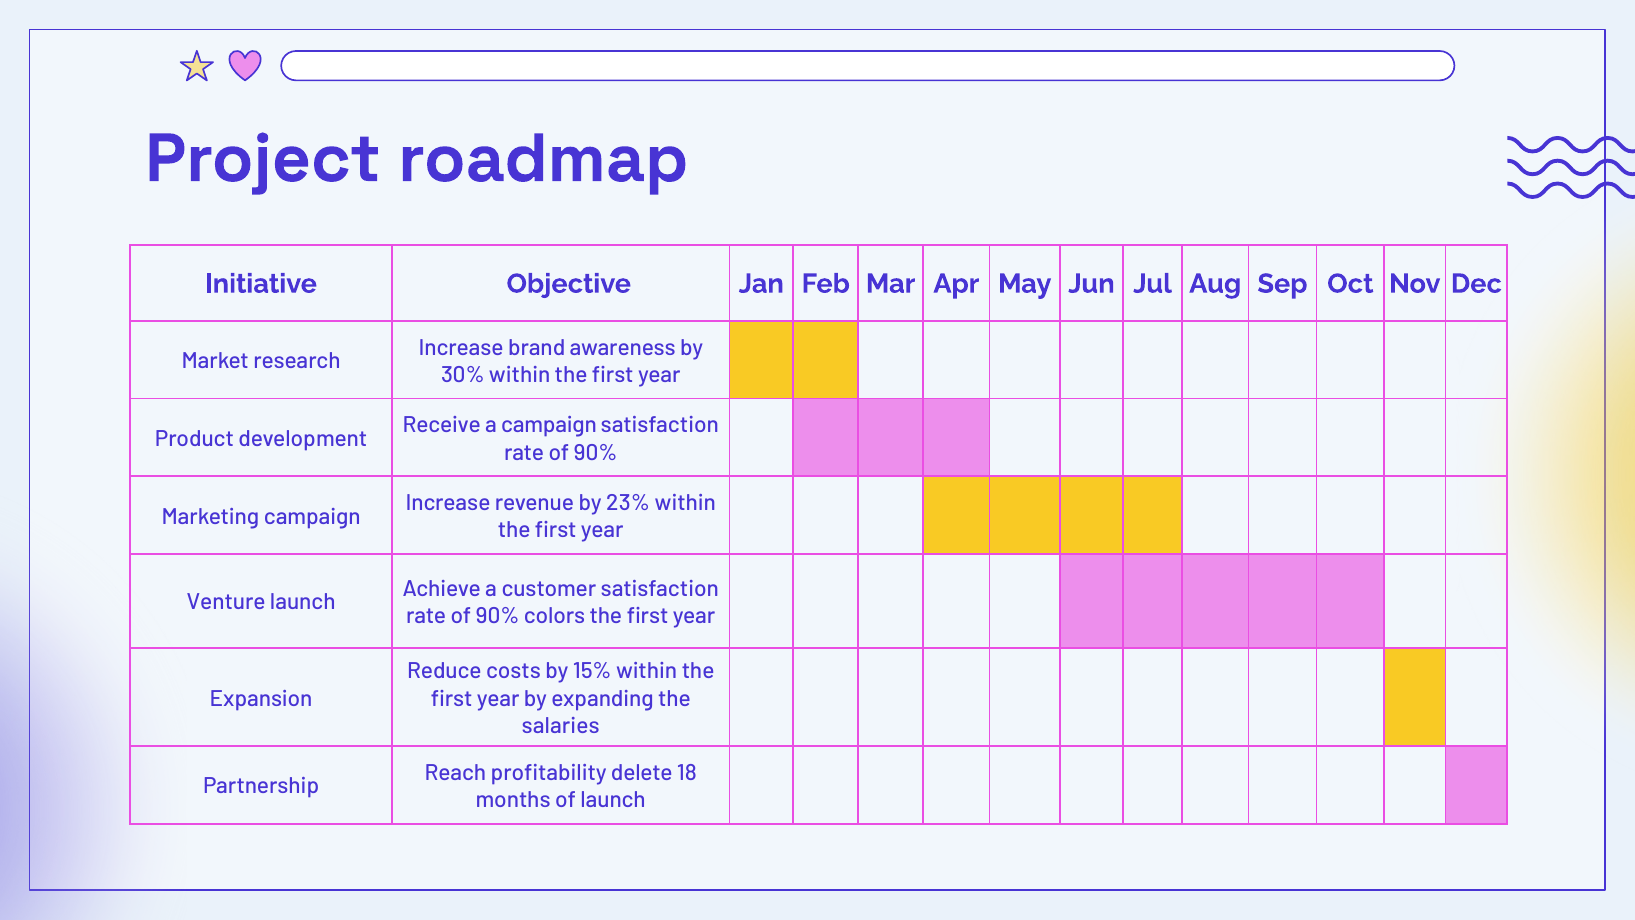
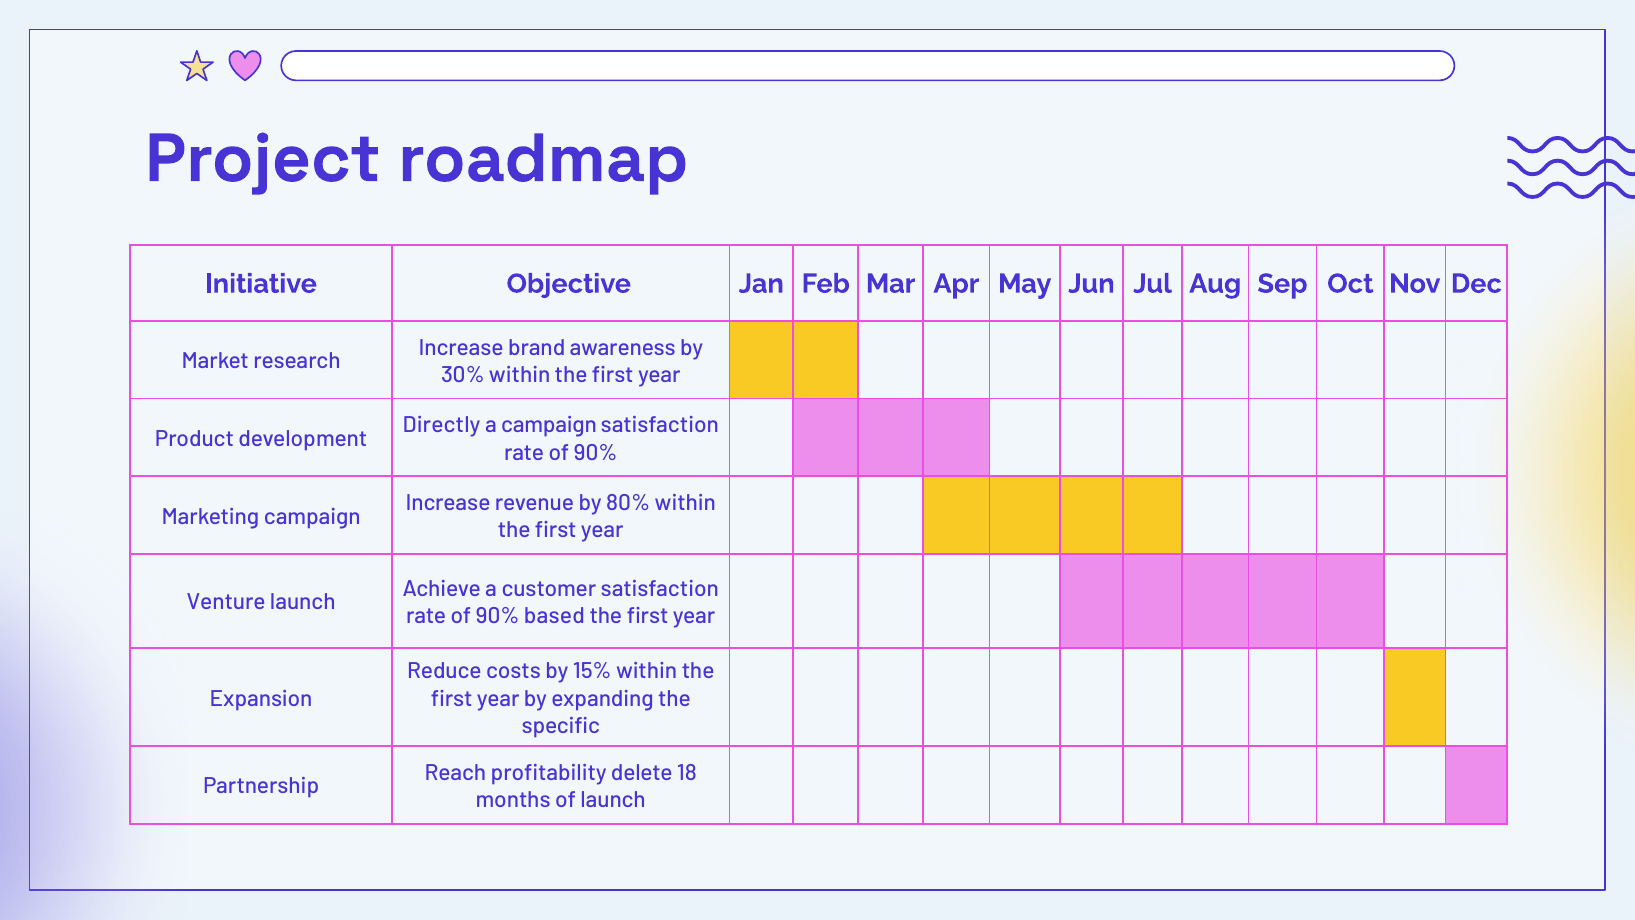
Receive: Receive -> Directly (442, 425)
23%: 23% -> 80% (628, 503)
colors: colors -> based (554, 616)
salaries: salaries -> specific (561, 726)
